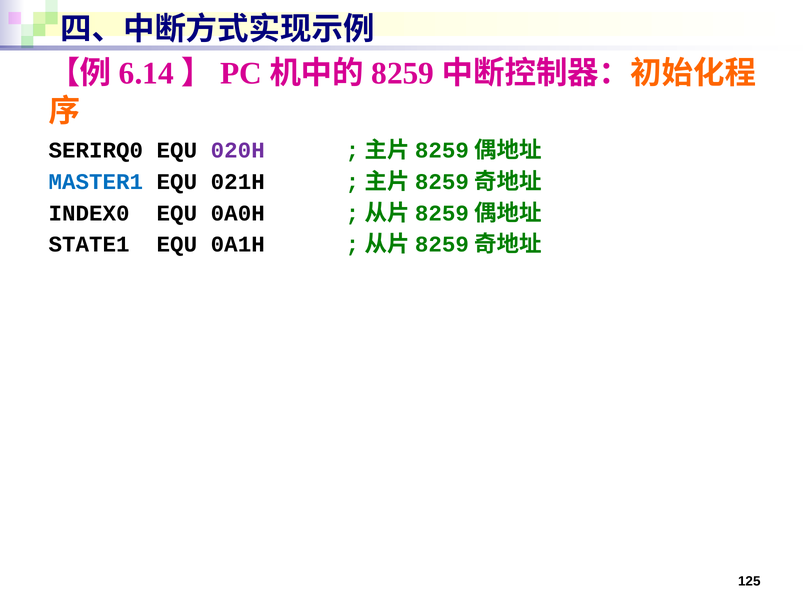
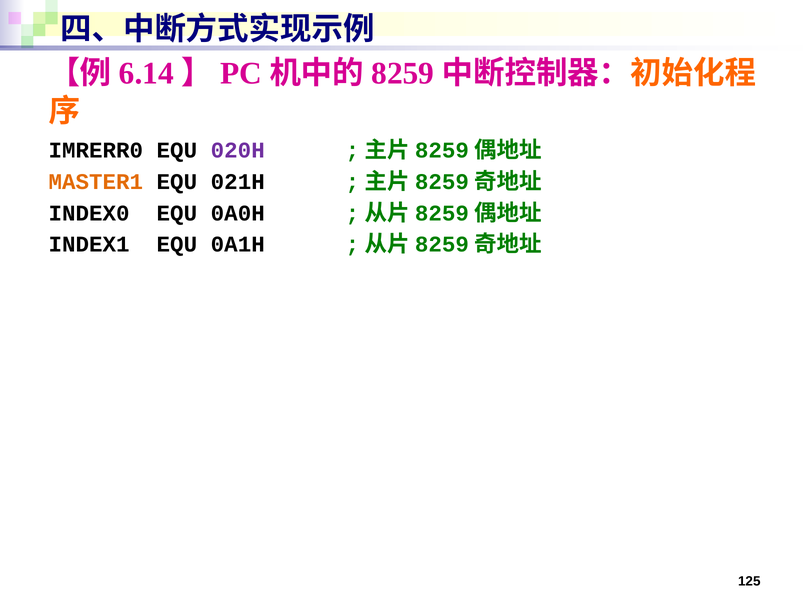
SERIRQ0: SERIRQ0 -> IMRERR0 (96, 150)
MASTER1 colour: blue -> orange (96, 182)
STATE1: STATE1 -> INDEX1 (89, 245)
